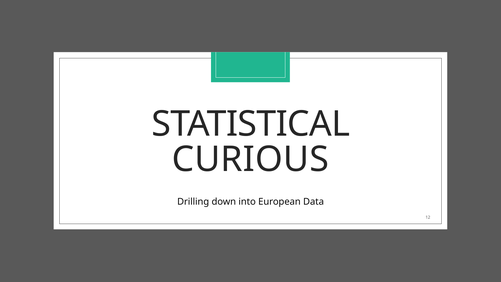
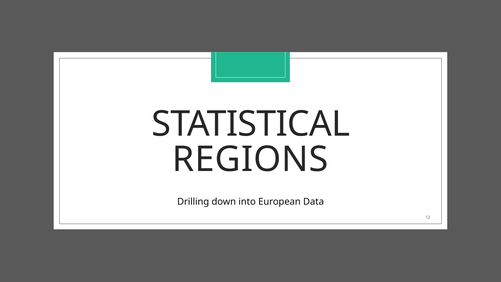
CURIOUS: CURIOUS -> REGIONS (250, 160)
